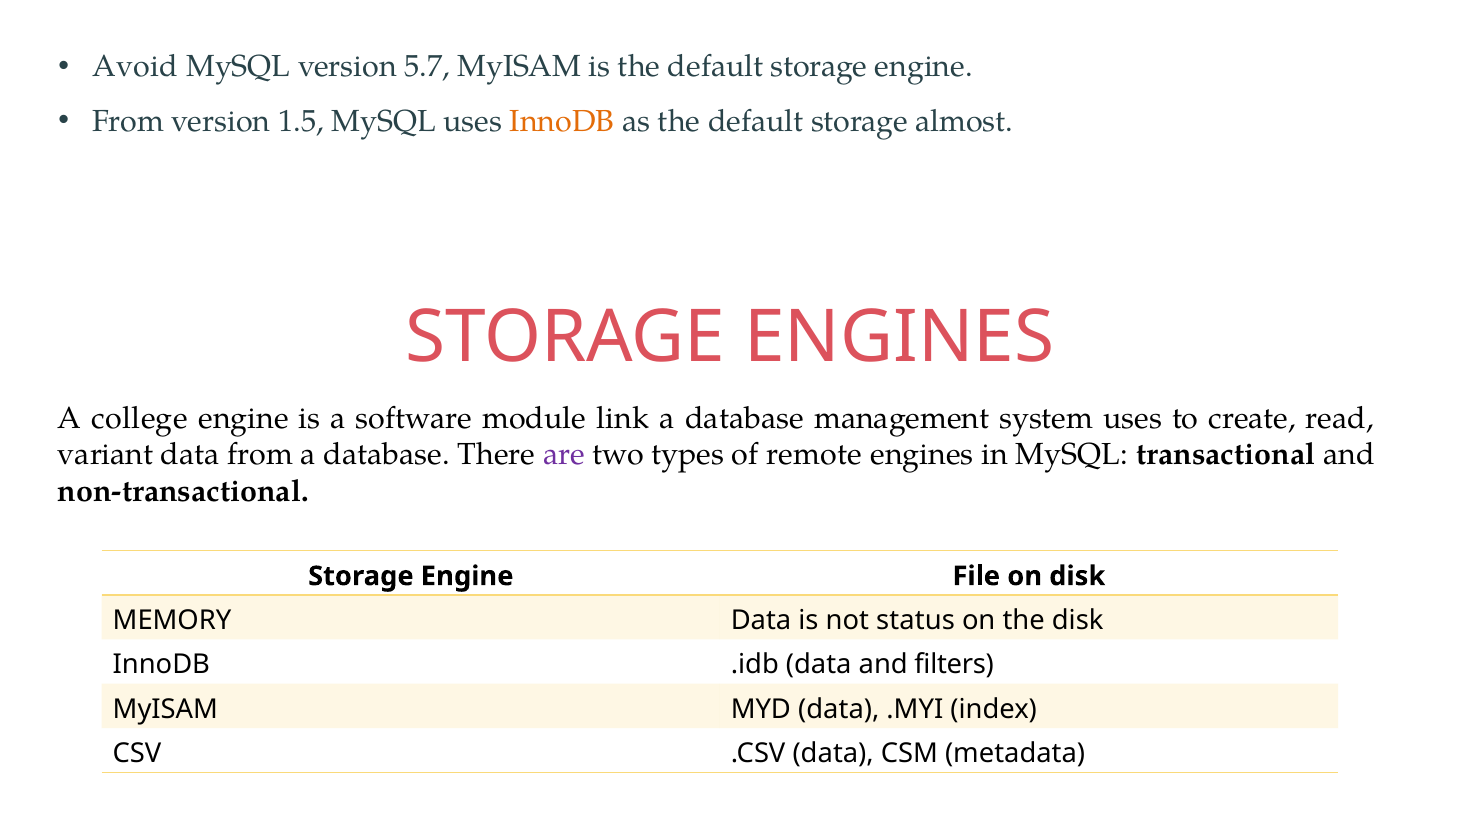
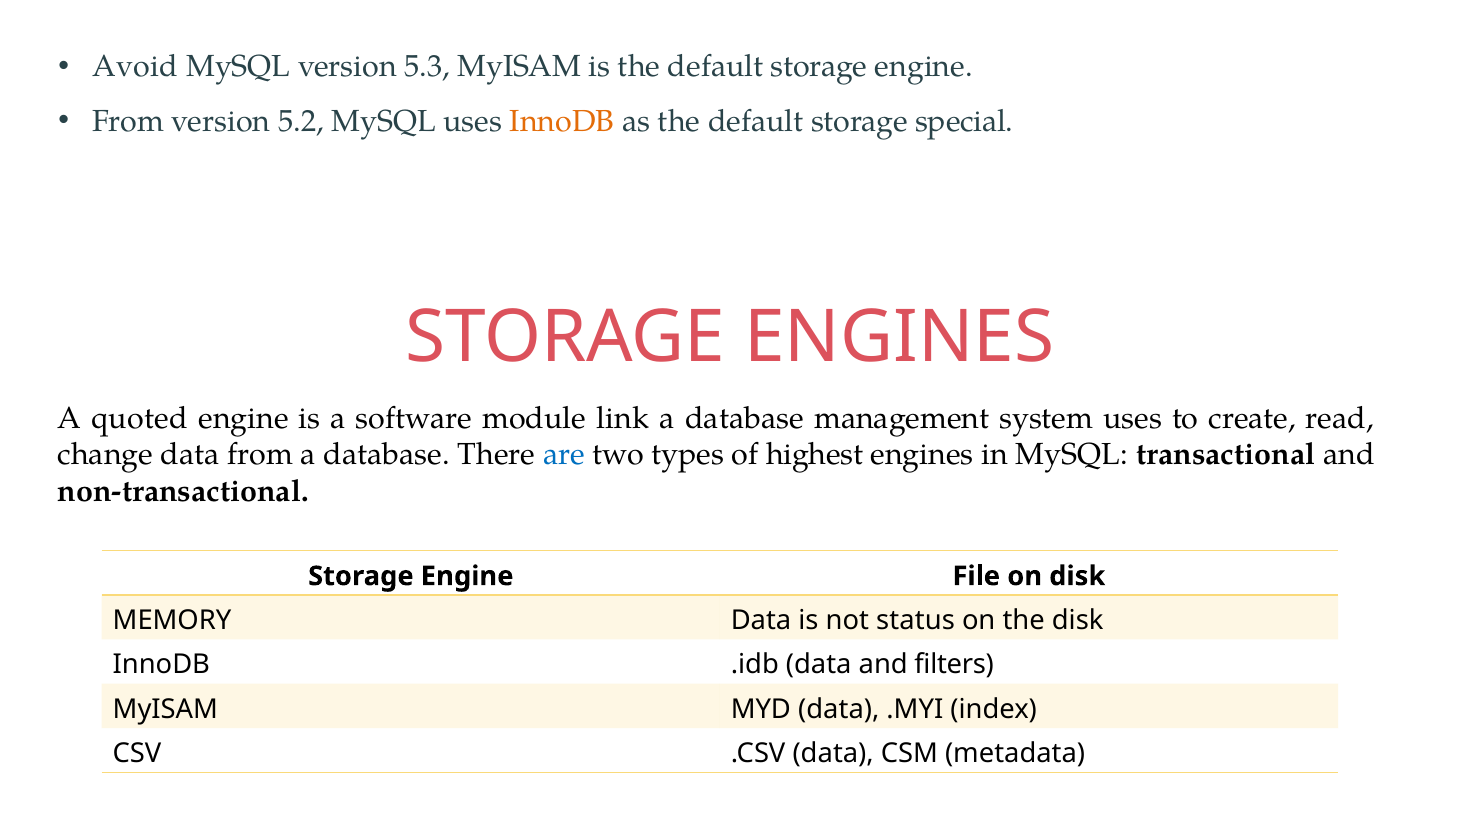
5.7: 5.7 -> 5.3 (427, 67)
1.5: 1.5 -> 5.2 (301, 122)
almost: almost -> special (964, 122)
college: college -> quoted (140, 418)
variant: variant -> change (106, 455)
are colour: purple -> blue (564, 455)
remote: remote -> highest (815, 455)
